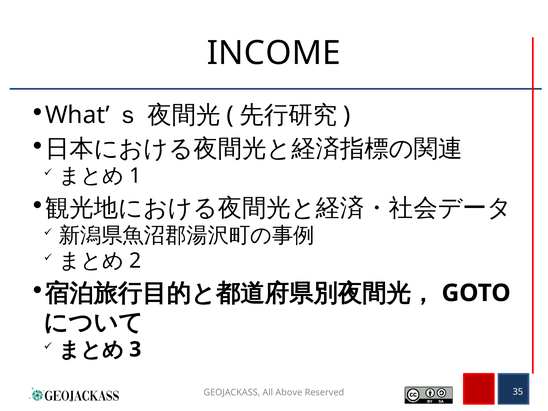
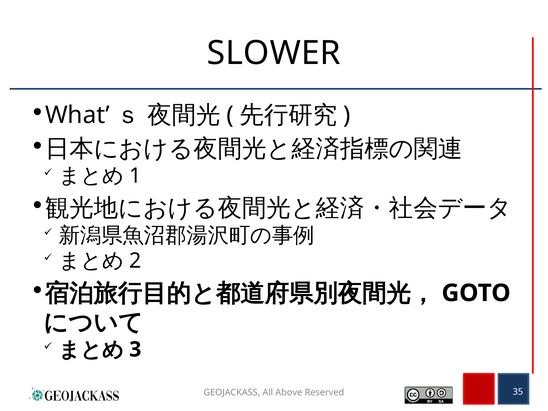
INCOME: INCOME -> SLOWER (274, 53)
